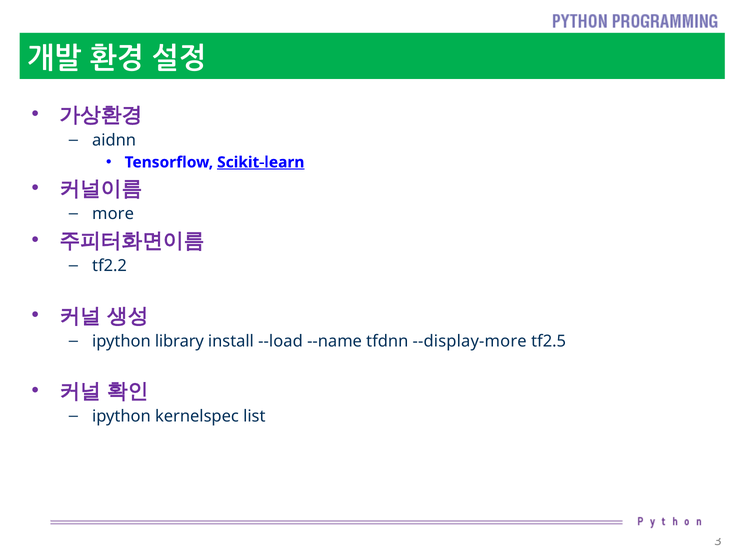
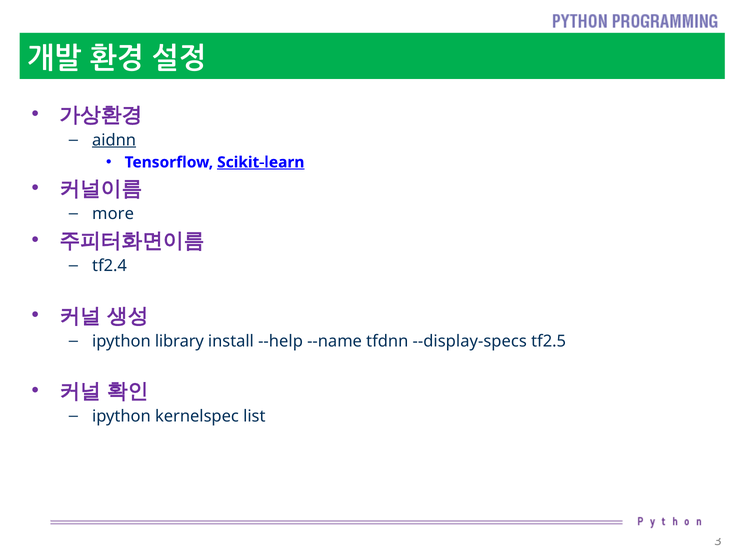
aidnn underline: none -> present (114, 140)
tf2.2: tf2.2 -> tf2.4 (109, 266)
--load: --load -> --help (281, 341)
--display-more: --display-more -> --display-specs (470, 341)
